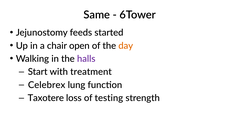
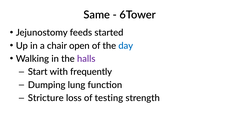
day colour: orange -> blue (126, 46)
treatment: treatment -> frequently (91, 72)
Celebrex: Celebrex -> Dumping (47, 85)
Taxotere: Taxotere -> Stricture (46, 98)
